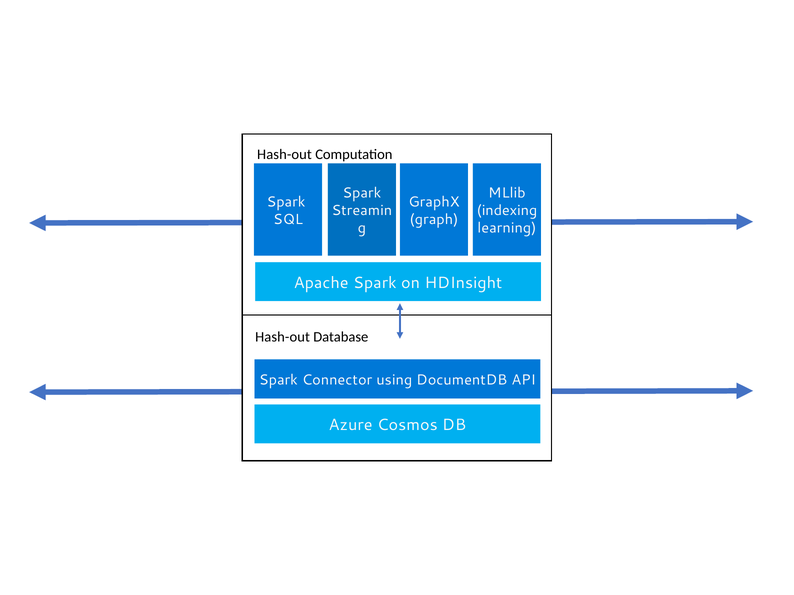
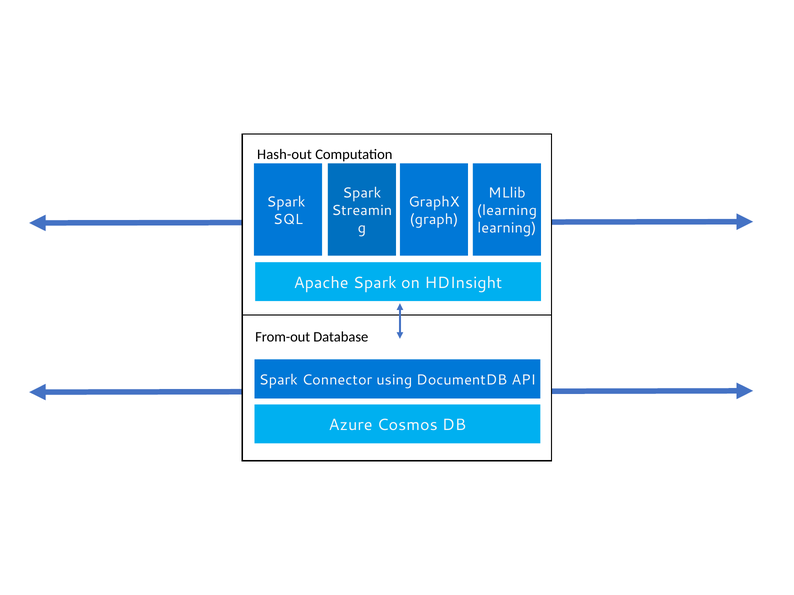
indexing: indexing -> learning (507, 211)
Hash-out: Hash-out -> From-out (283, 337)
